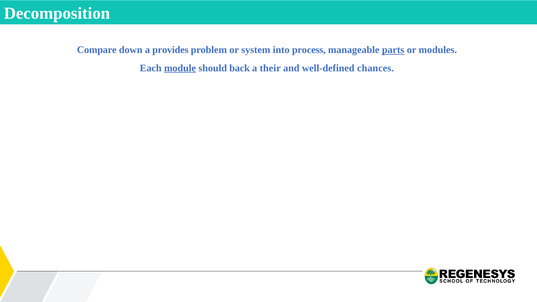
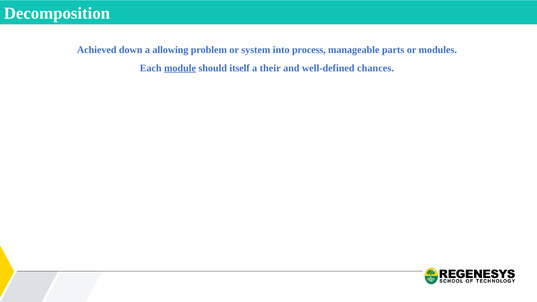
Compare: Compare -> Achieved (97, 50)
provides: provides -> allowing (170, 50)
parts underline: present -> none (393, 50)
back: back -> itself (240, 68)
